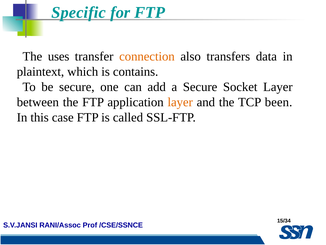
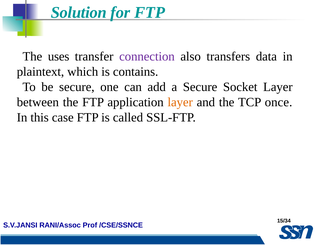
Specific: Specific -> Solution (79, 13)
connection colour: orange -> purple (147, 56)
been: been -> once (279, 102)
